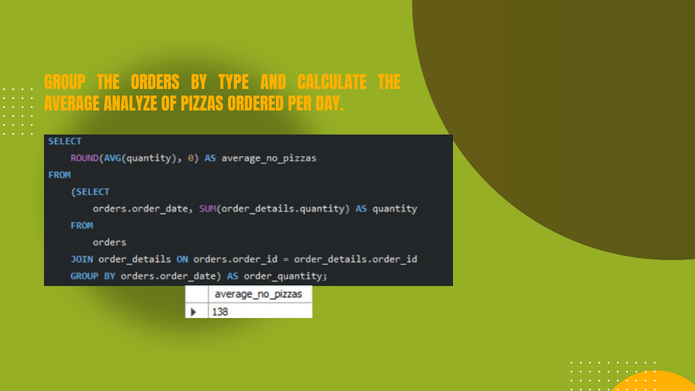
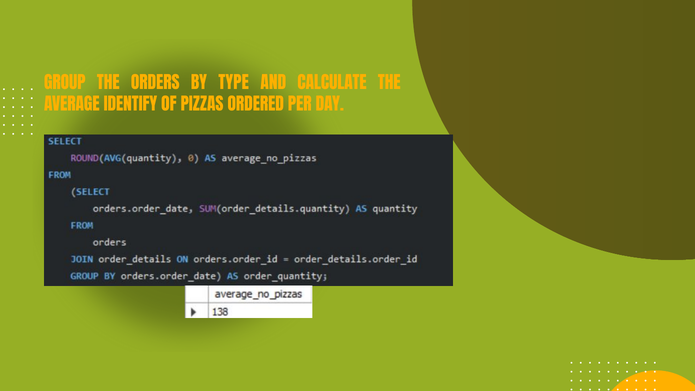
ANALYZE: ANALYZE -> IDENTIFY (130, 105)
